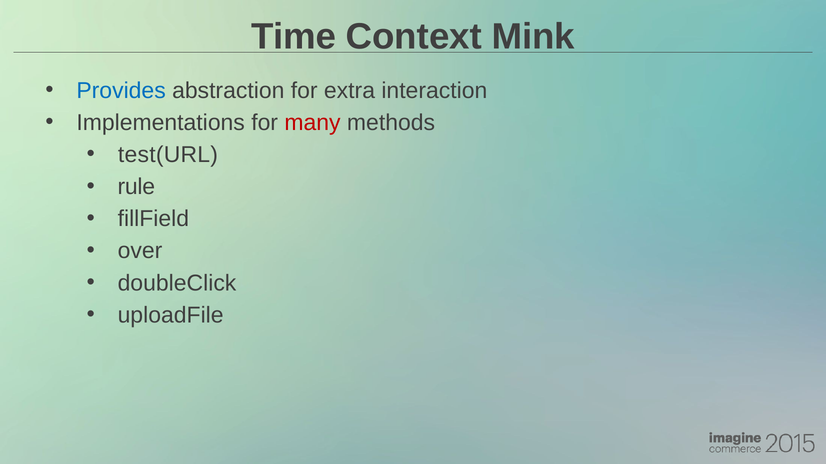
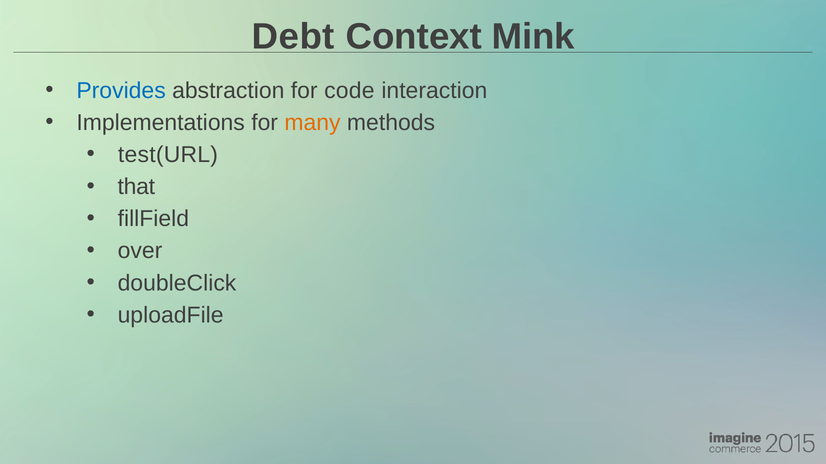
Time: Time -> Debt (293, 37)
extra: extra -> code (349, 91)
many colour: red -> orange (312, 123)
rule: rule -> that (136, 187)
